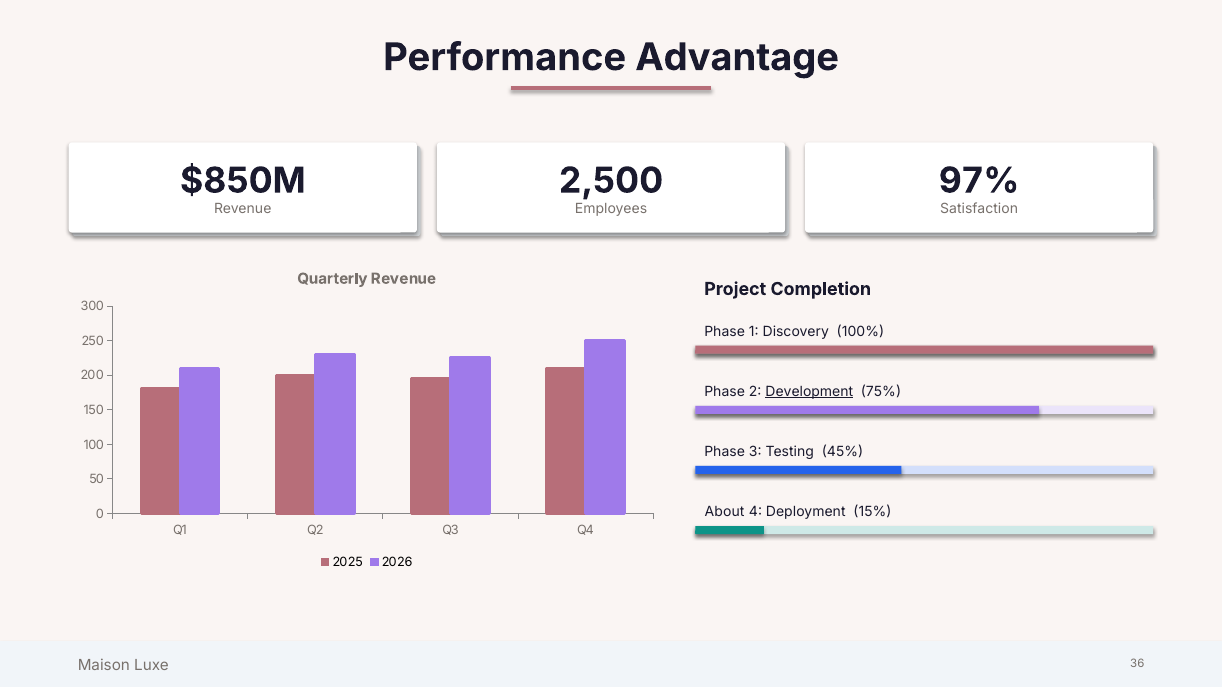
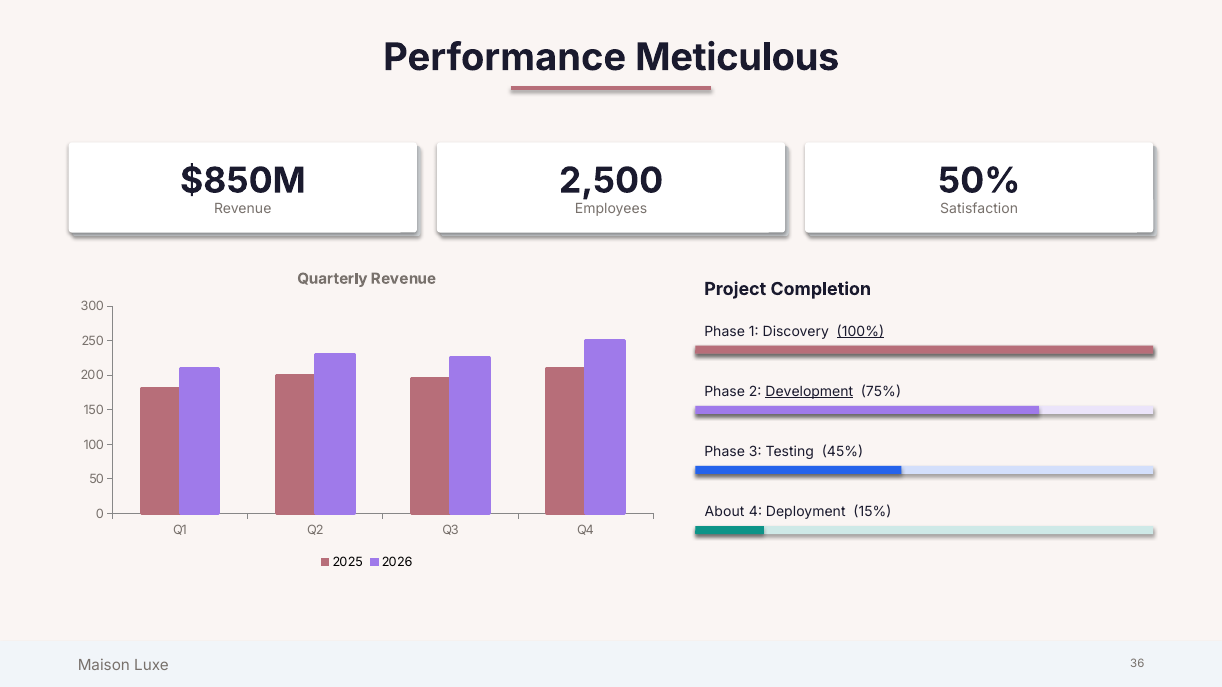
Advantage: Advantage -> Meticulous (737, 58)
97%: 97% -> 50% (979, 181)
100% underline: none -> present (860, 332)
